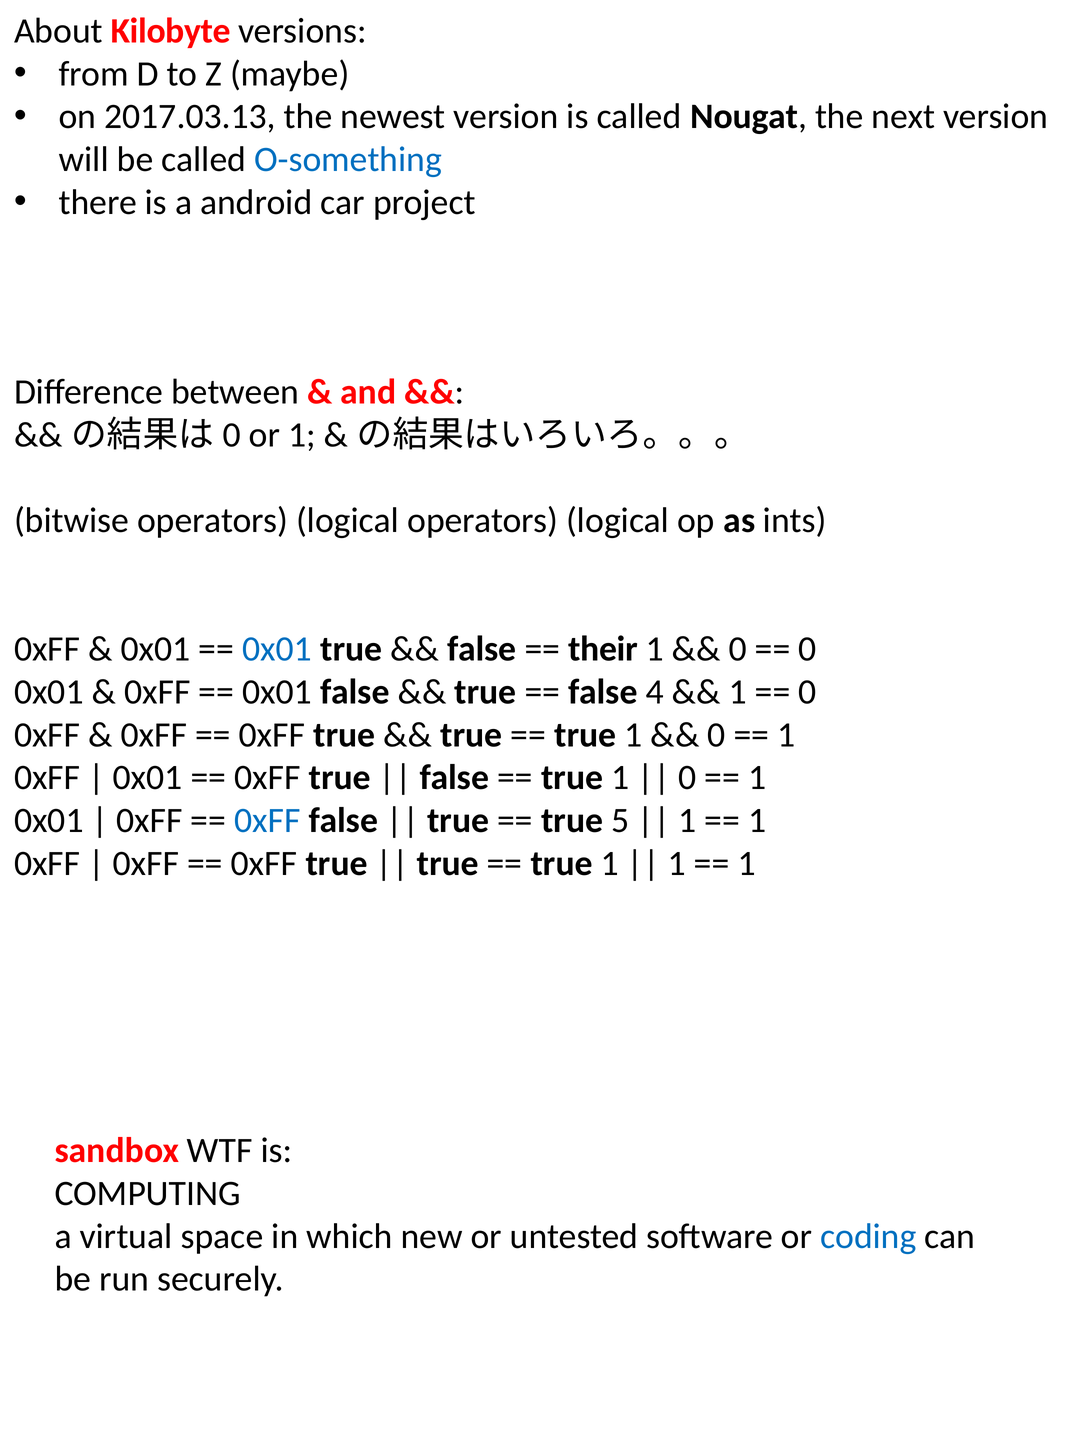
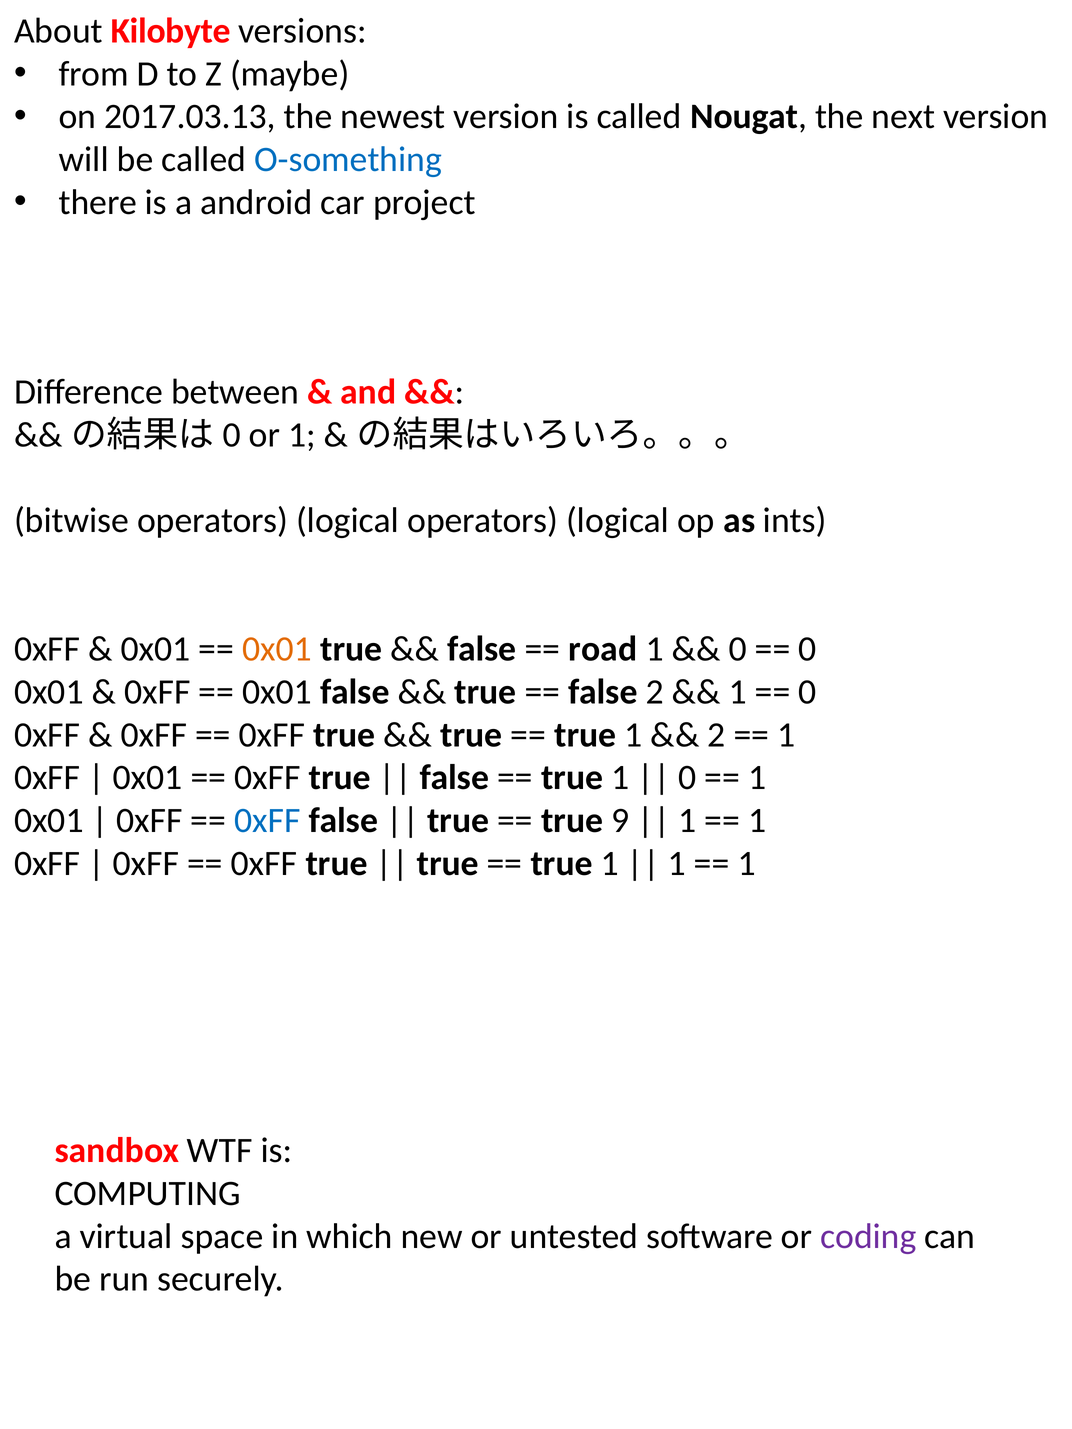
0x01 colour: blue -> orange (277, 649)
their: their -> road (603, 649)
false 4: 4 -> 2 (655, 692)
0: 0 -> 2 (716, 735)
5: 5 -> 9 (620, 821)
coding colour: blue -> purple (868, 1237)
